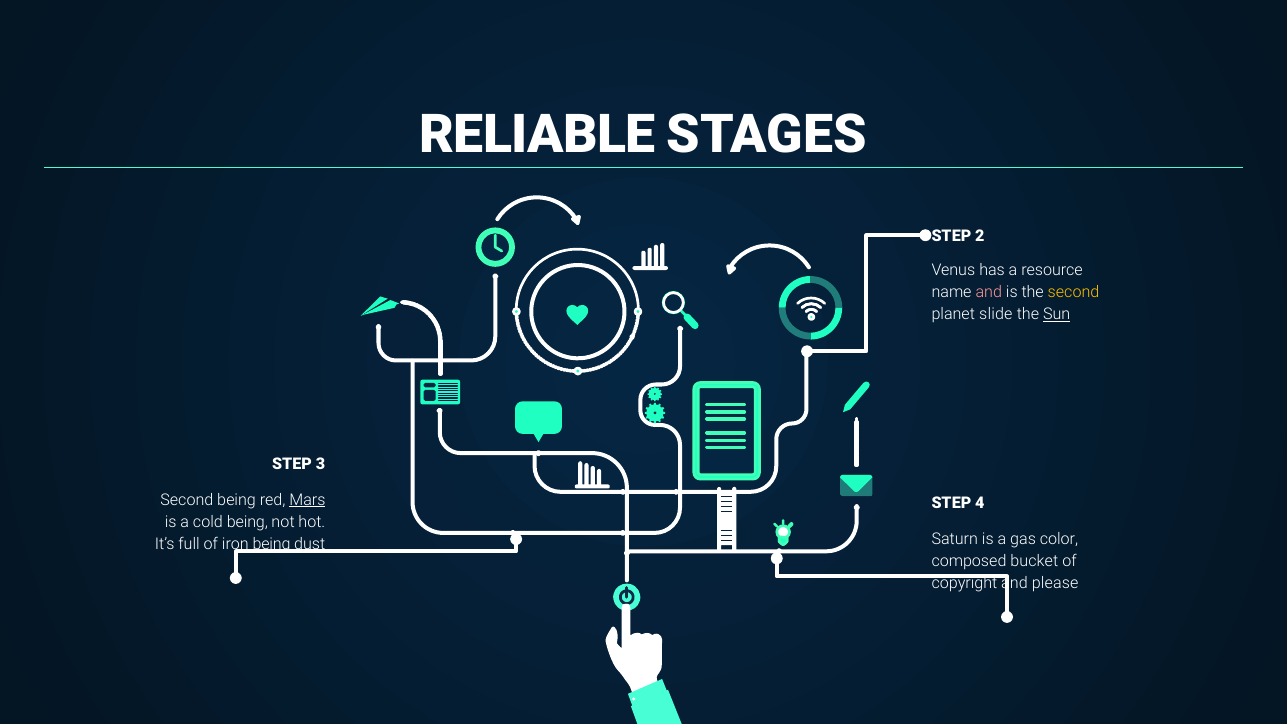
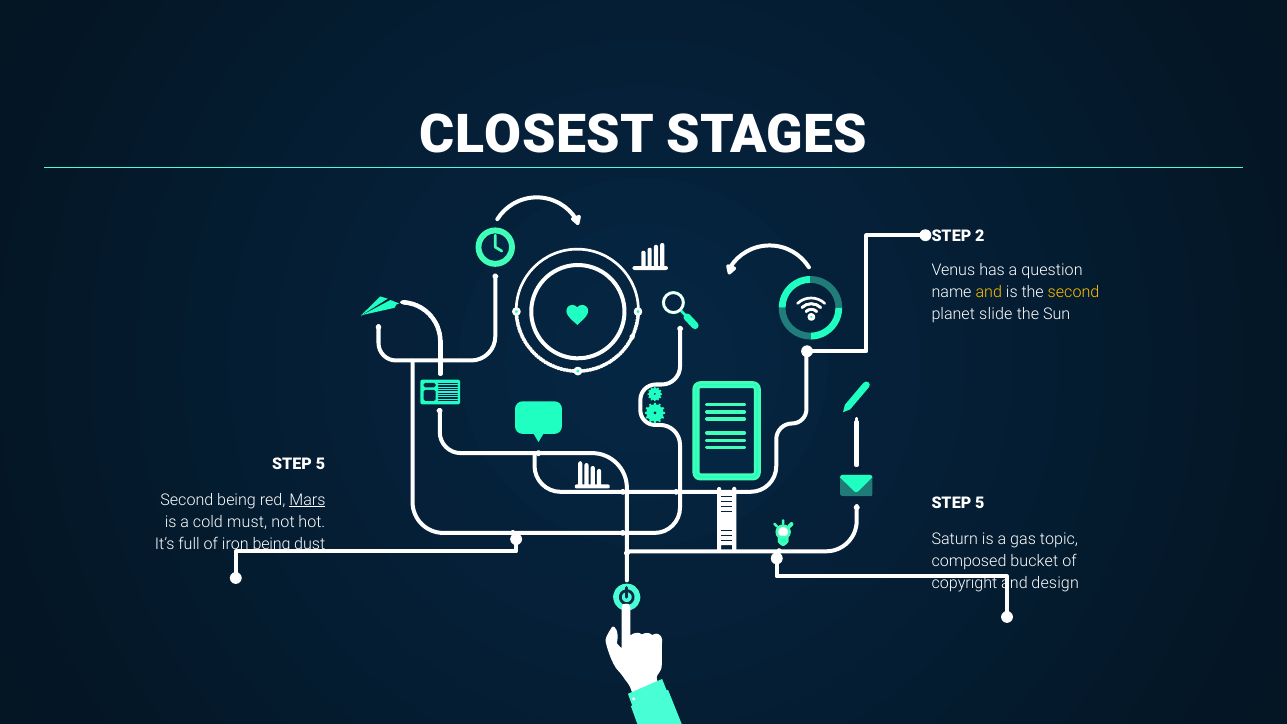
RELIABLE: RELIABLE -> CLOSEST (537, 135)
resource: resource -> question (1052, 270)
and colour: pink -> yellow (989, 292)
Sun underline: present -> none (1057, 314)
3: 3 -> 5 (320, 464)
4: 4 -> 5 (980, 503)
cold being: being -> must (247, 522)
color: color -> topic (1059, 539)
please: please -> design (1055, 583)
